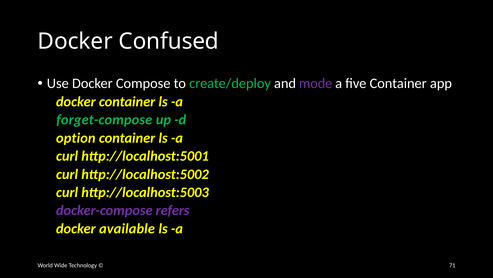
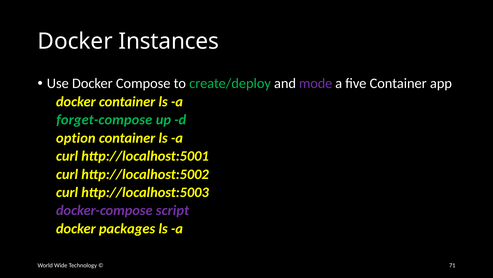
Confused: Confused -> Instances (169, 41)
refers: refers -> script (172, 210)
available: available -> packages (127, 228)
